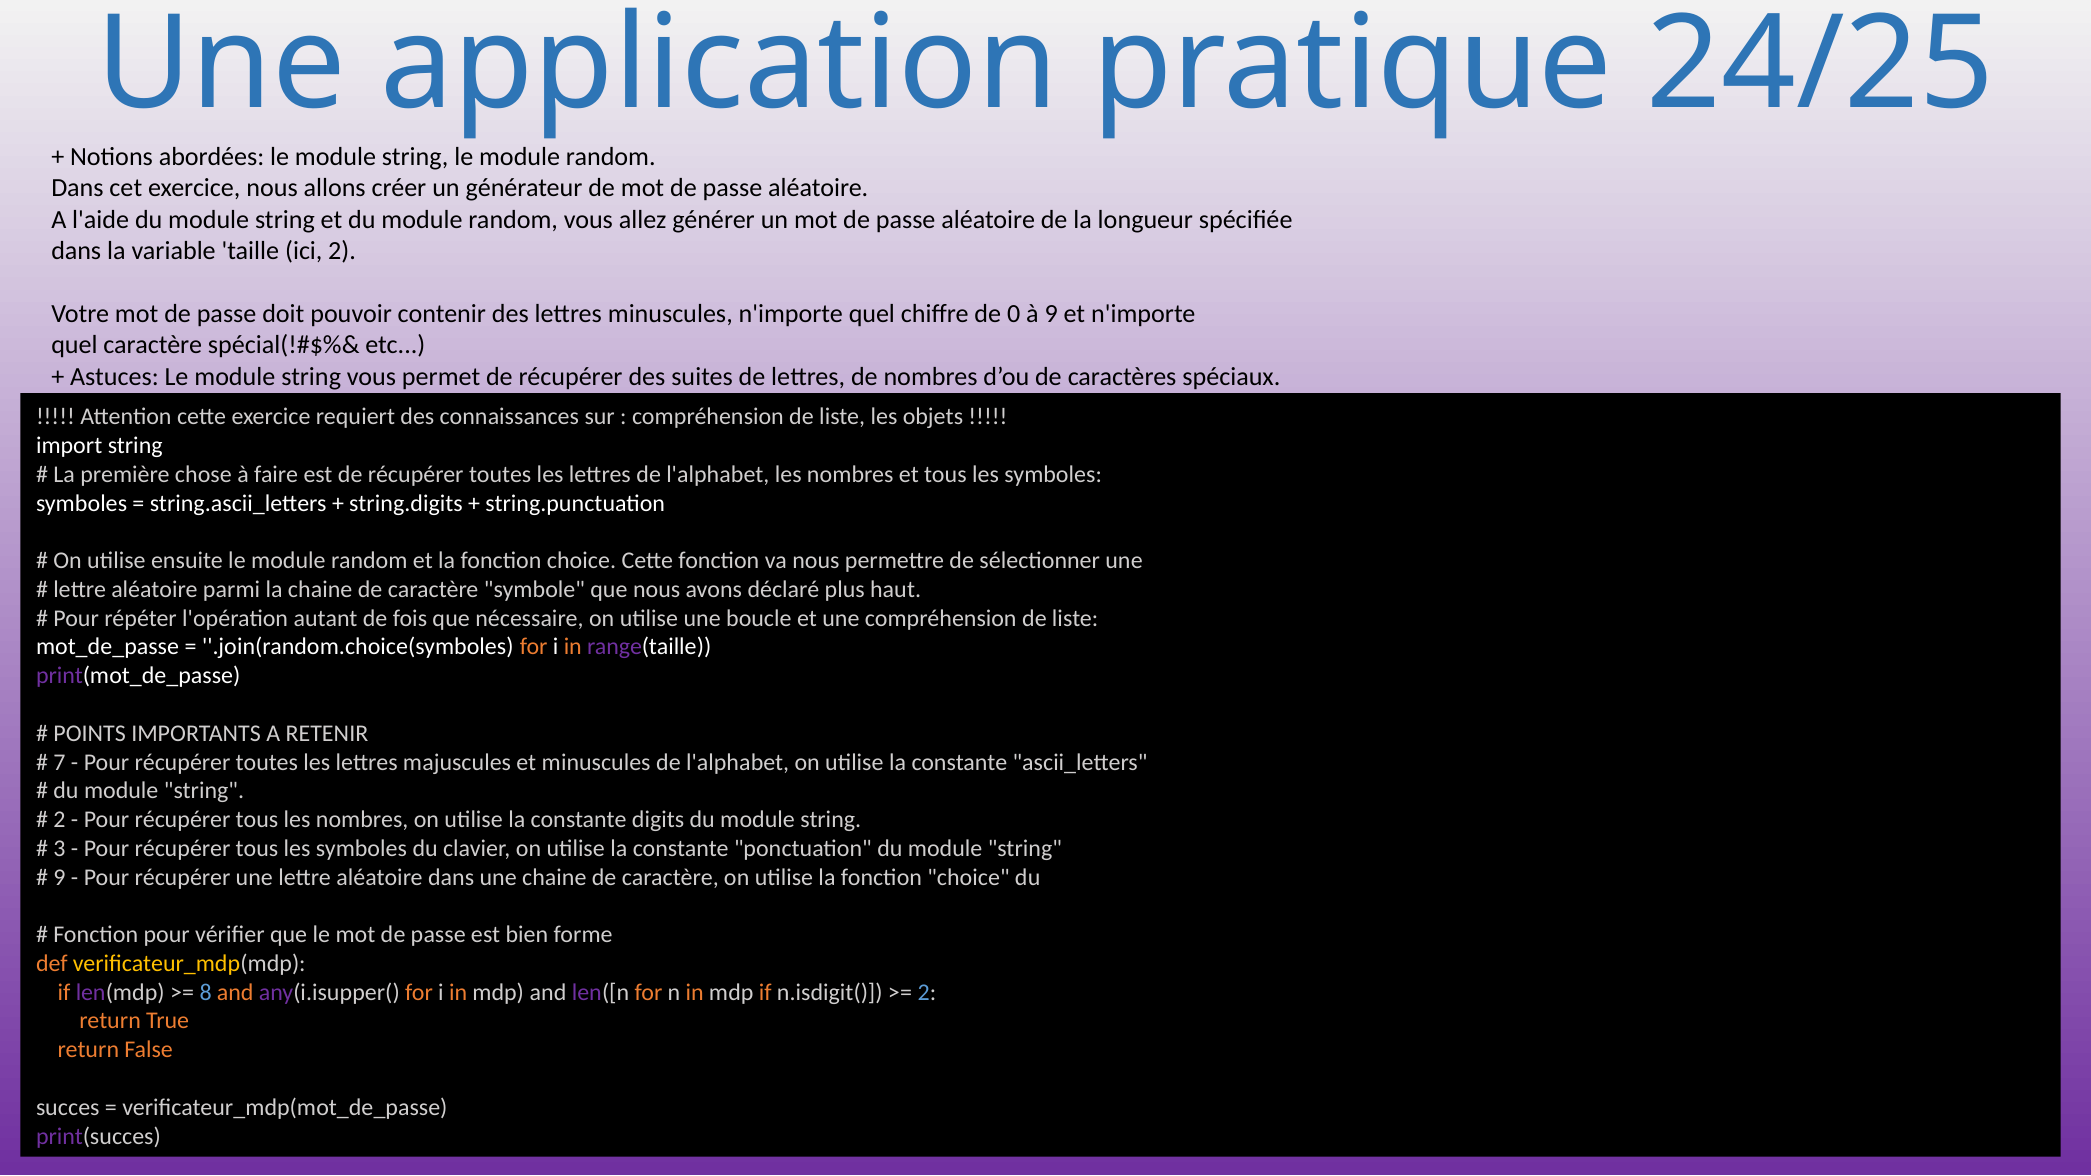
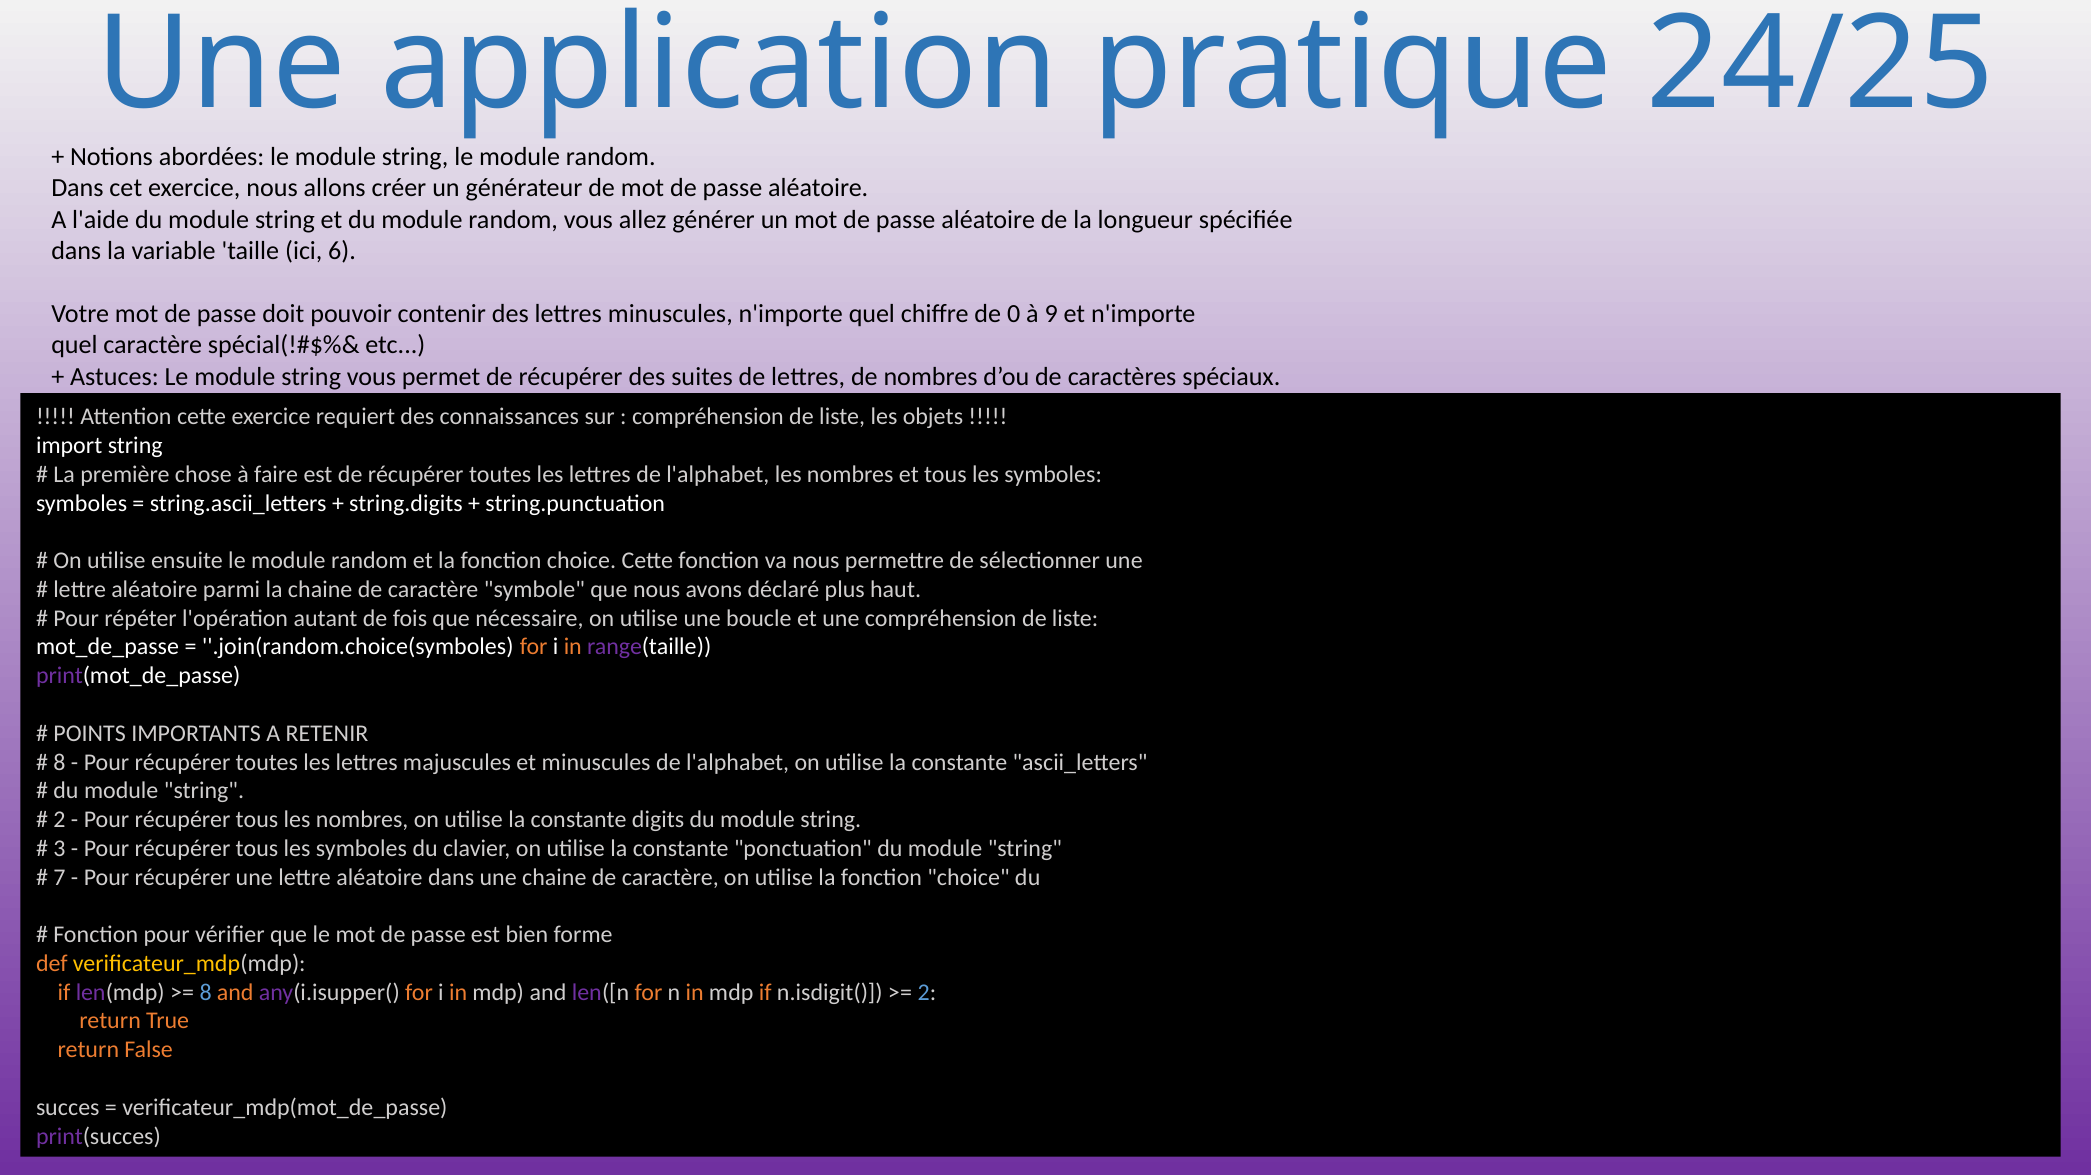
ici 2: 2 -> 6 (342, 251)
7: 7 -> 8 (59, 762)
9: 9 -> 7 (59, 877)
